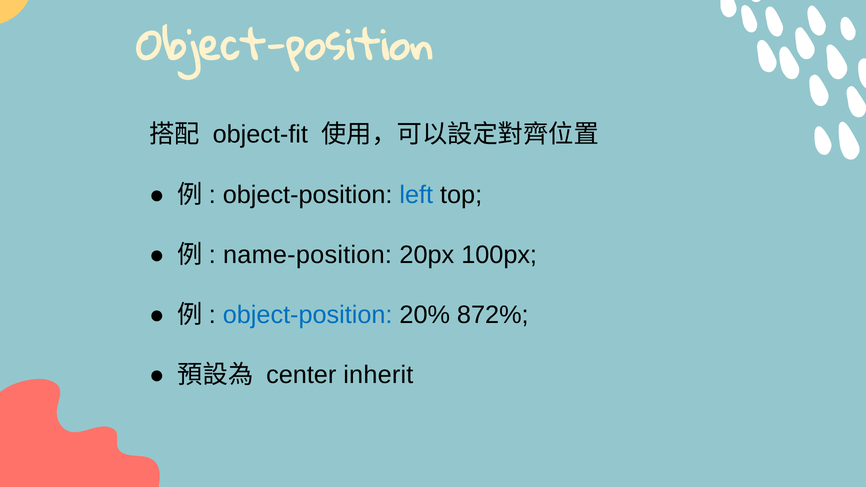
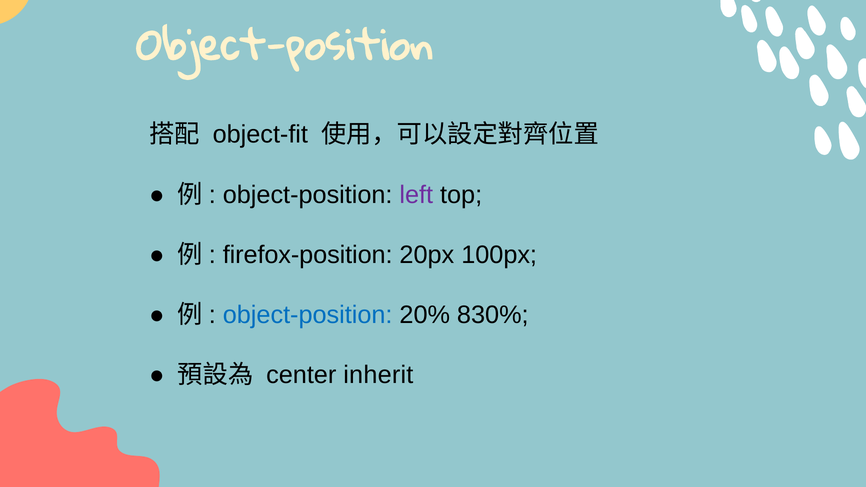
left colour: blue -> purple (416, 195)
name-position: name-position -> firefox-position (308, 255)
872%: 872% -> 830% (493, 315)
